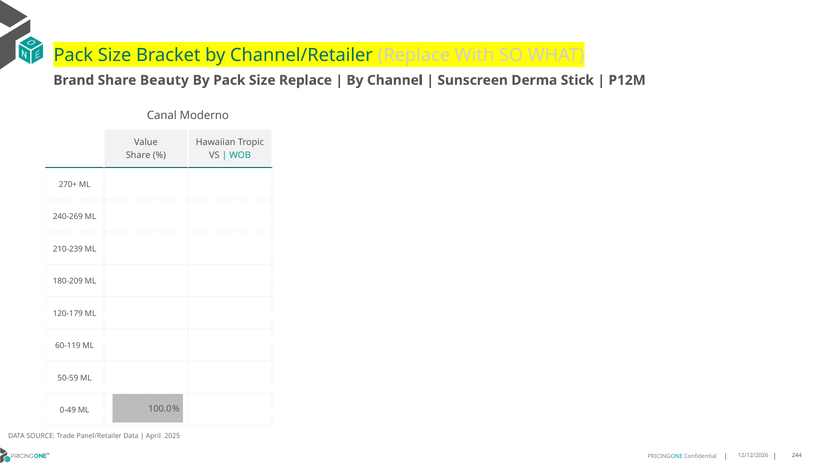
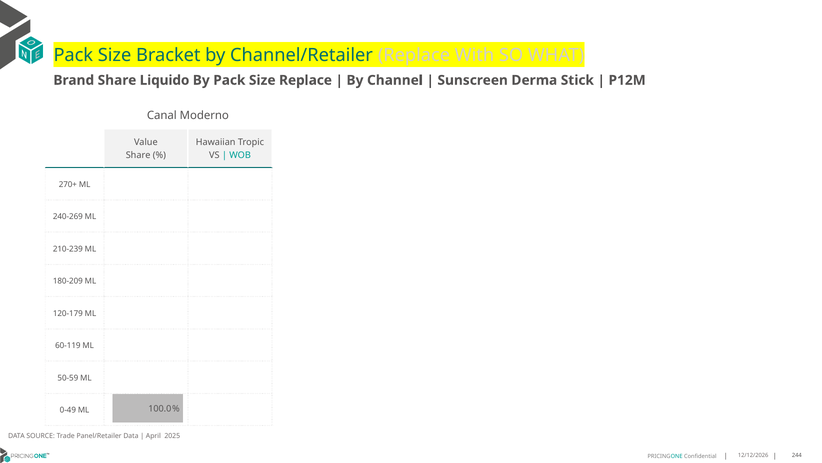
Beauty: Beauty -> Liquido (165, 80)
